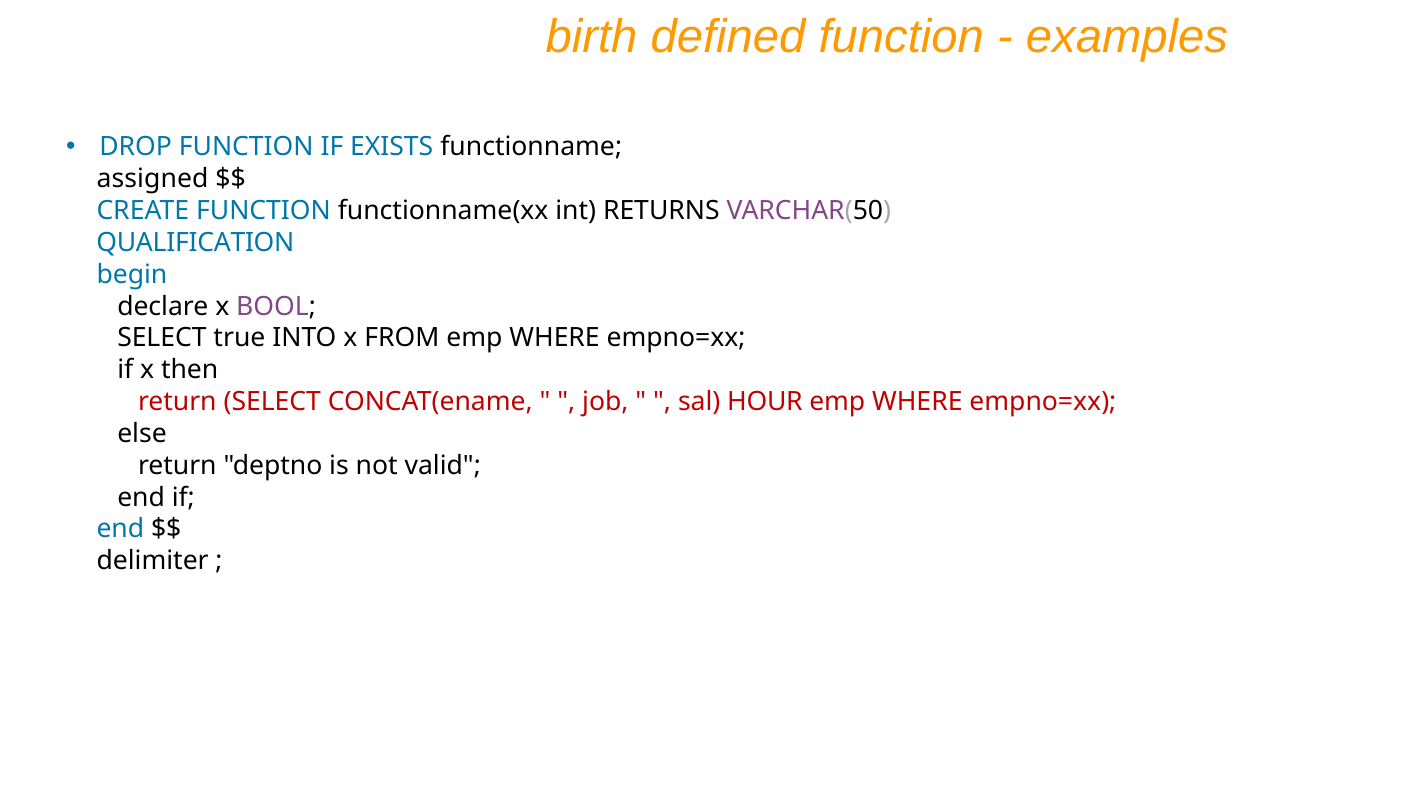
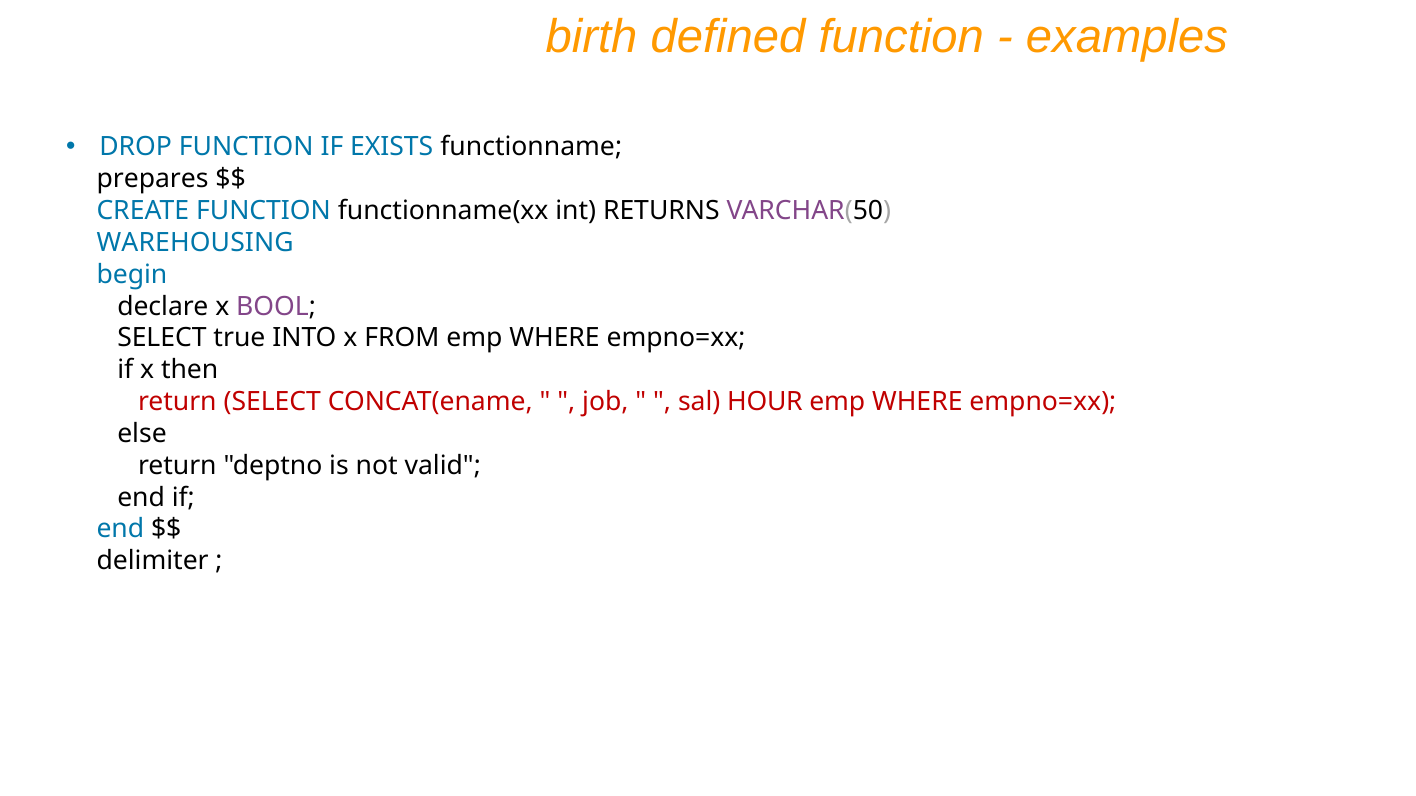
assigned: assigned -> prepares (153, 179)
QUALIFICATION: QUALIFICATION -> WAREHOUSING (195, 243)
